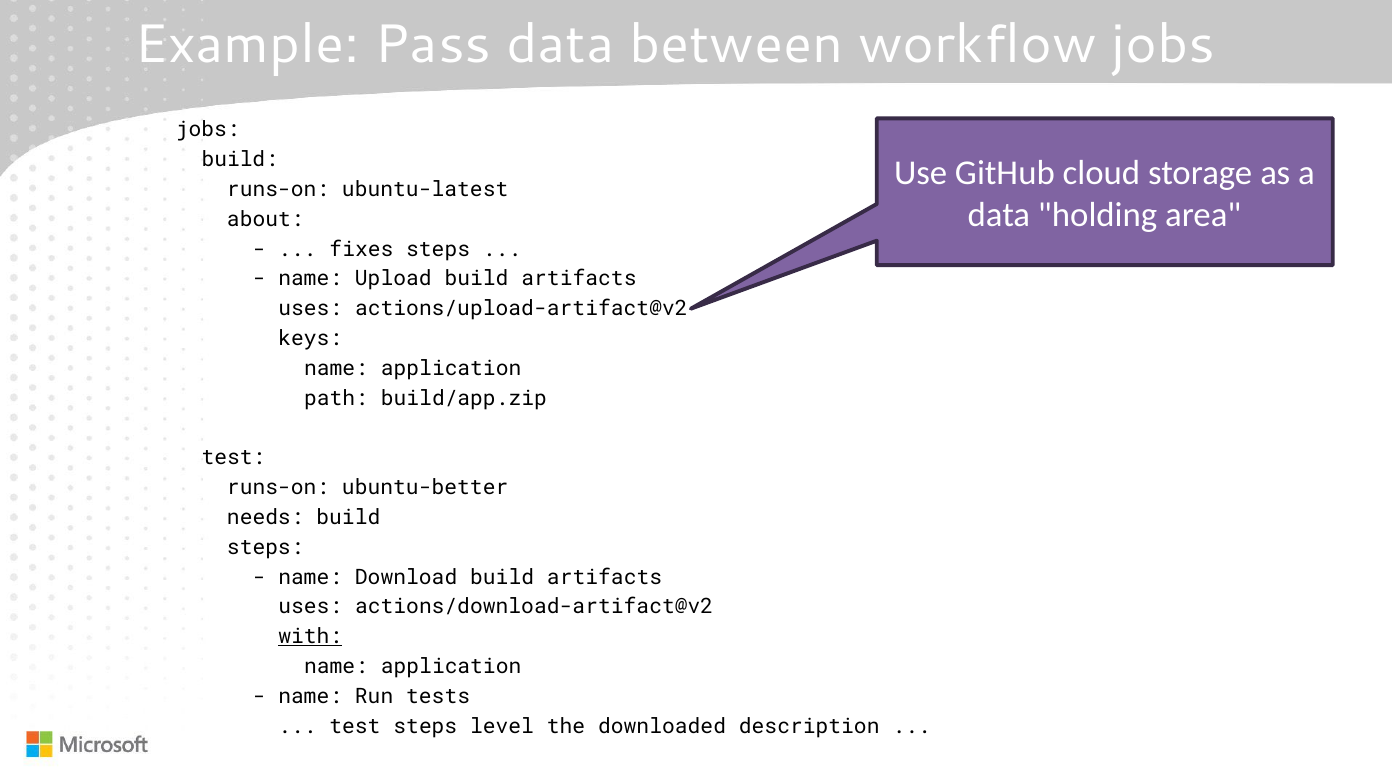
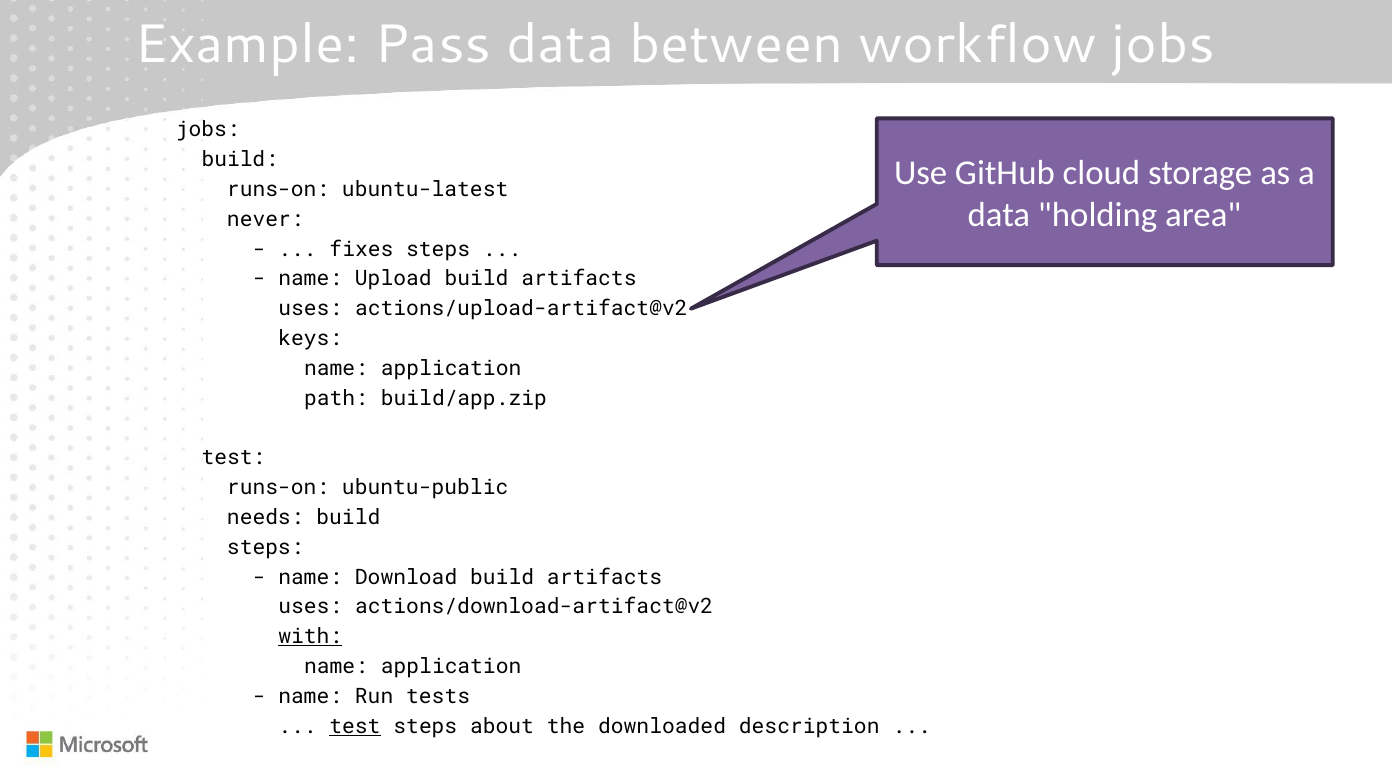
about: about -> never (265, 219)
ubuntu-better: ubuntu-better -> ubuntu-public (425, 488)
test underline: none -> present (355, 726)
level: level -> about (502, 726)
